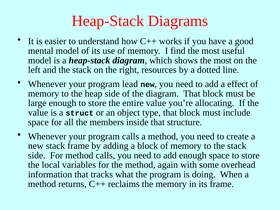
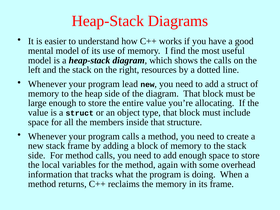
shows the most: most -> calls (223, 60)
add a effect: effect -> struct (238, 84)
